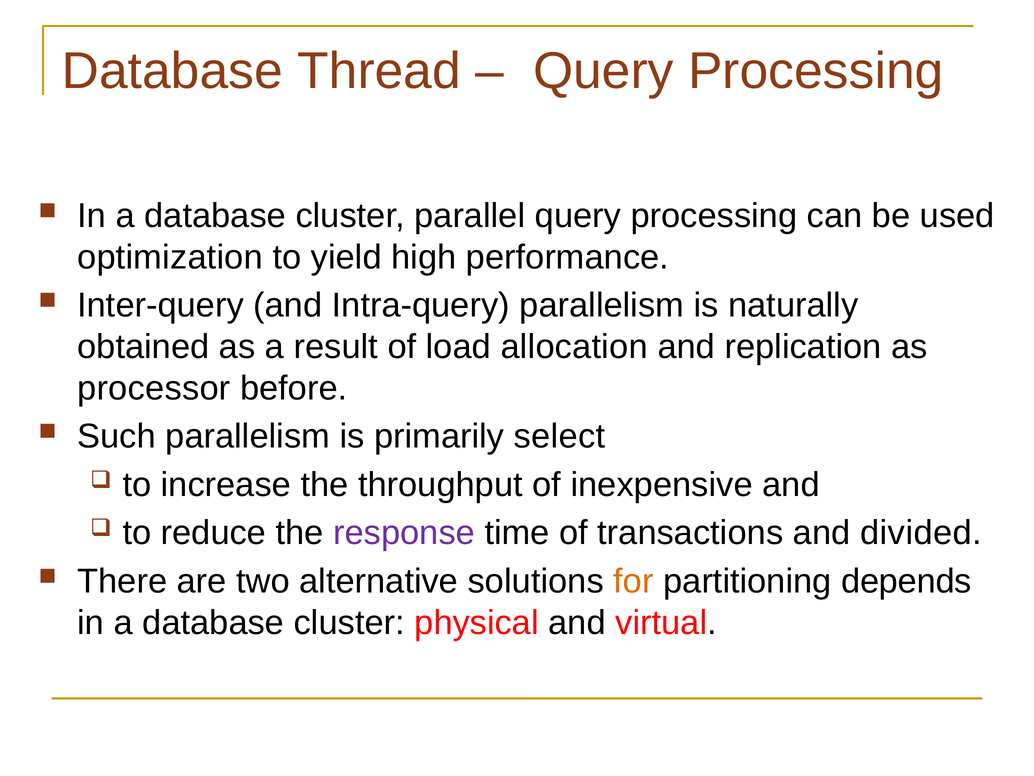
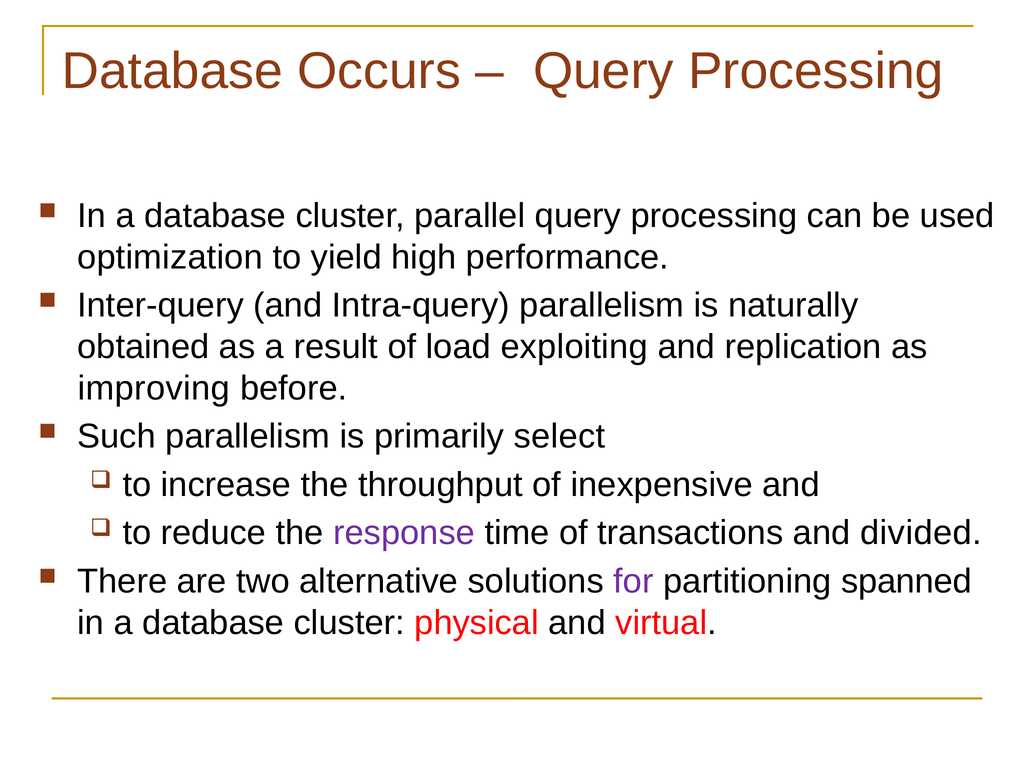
Thread: Thread -> Occurs (379, 71)
allocation: allocation -> exploiting (574, 347)
processor: processor -> improving (154, 388)
for colour: orange -> purple (633, 581)
depends: depends -> spanned (906, 581)
